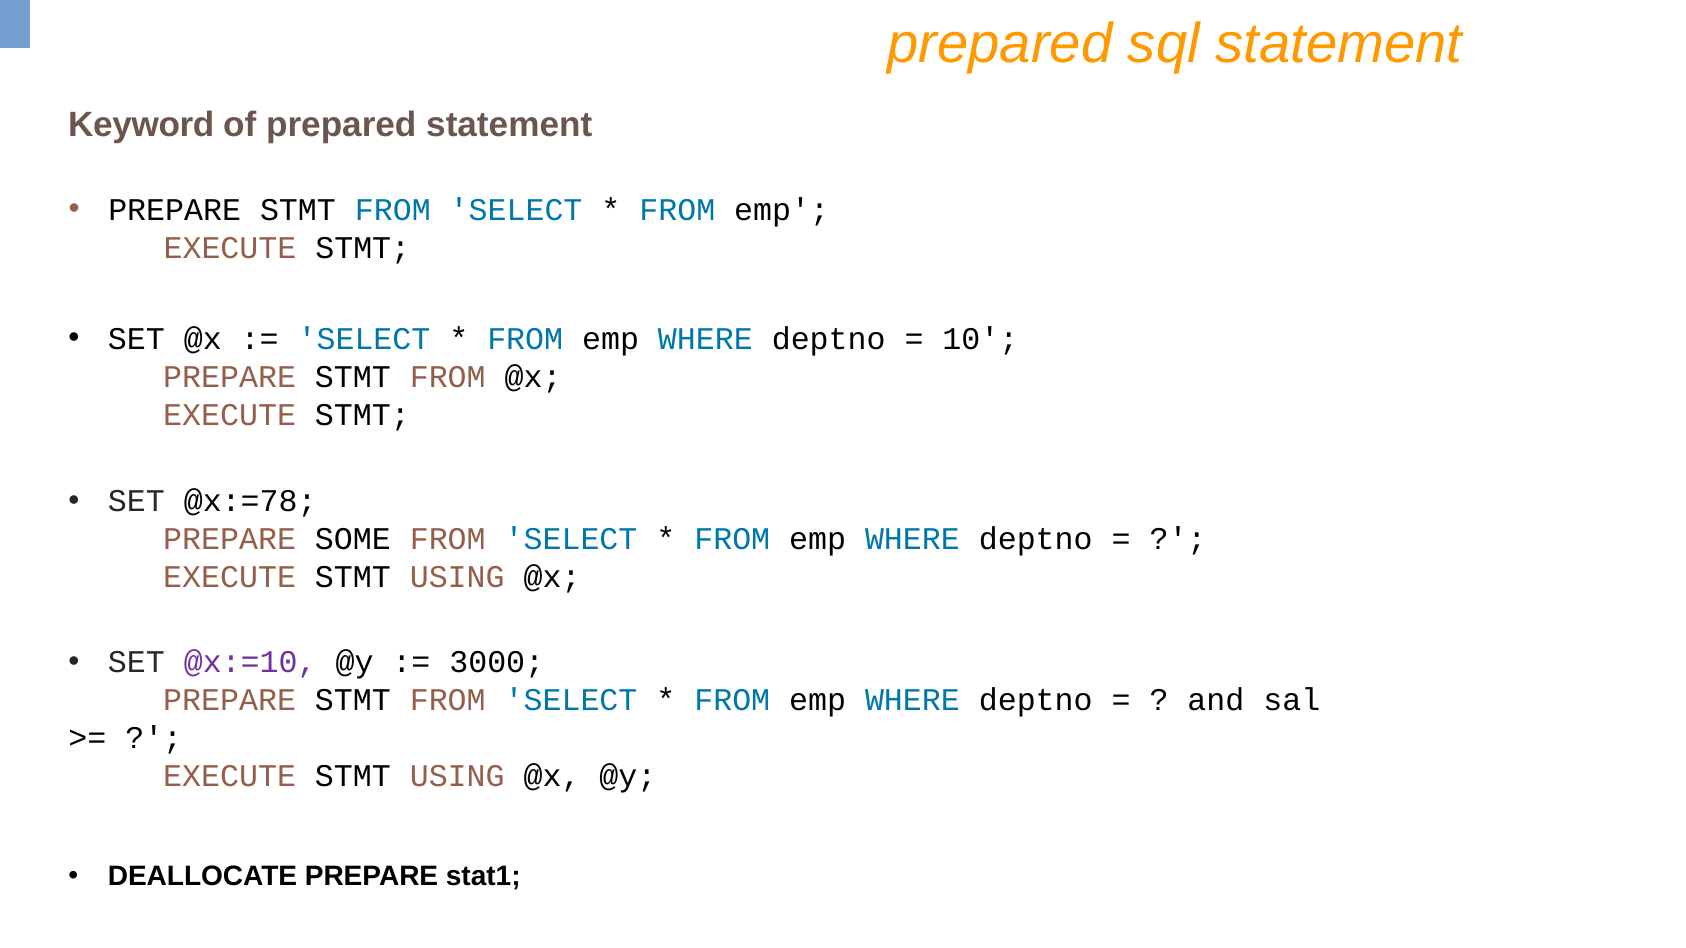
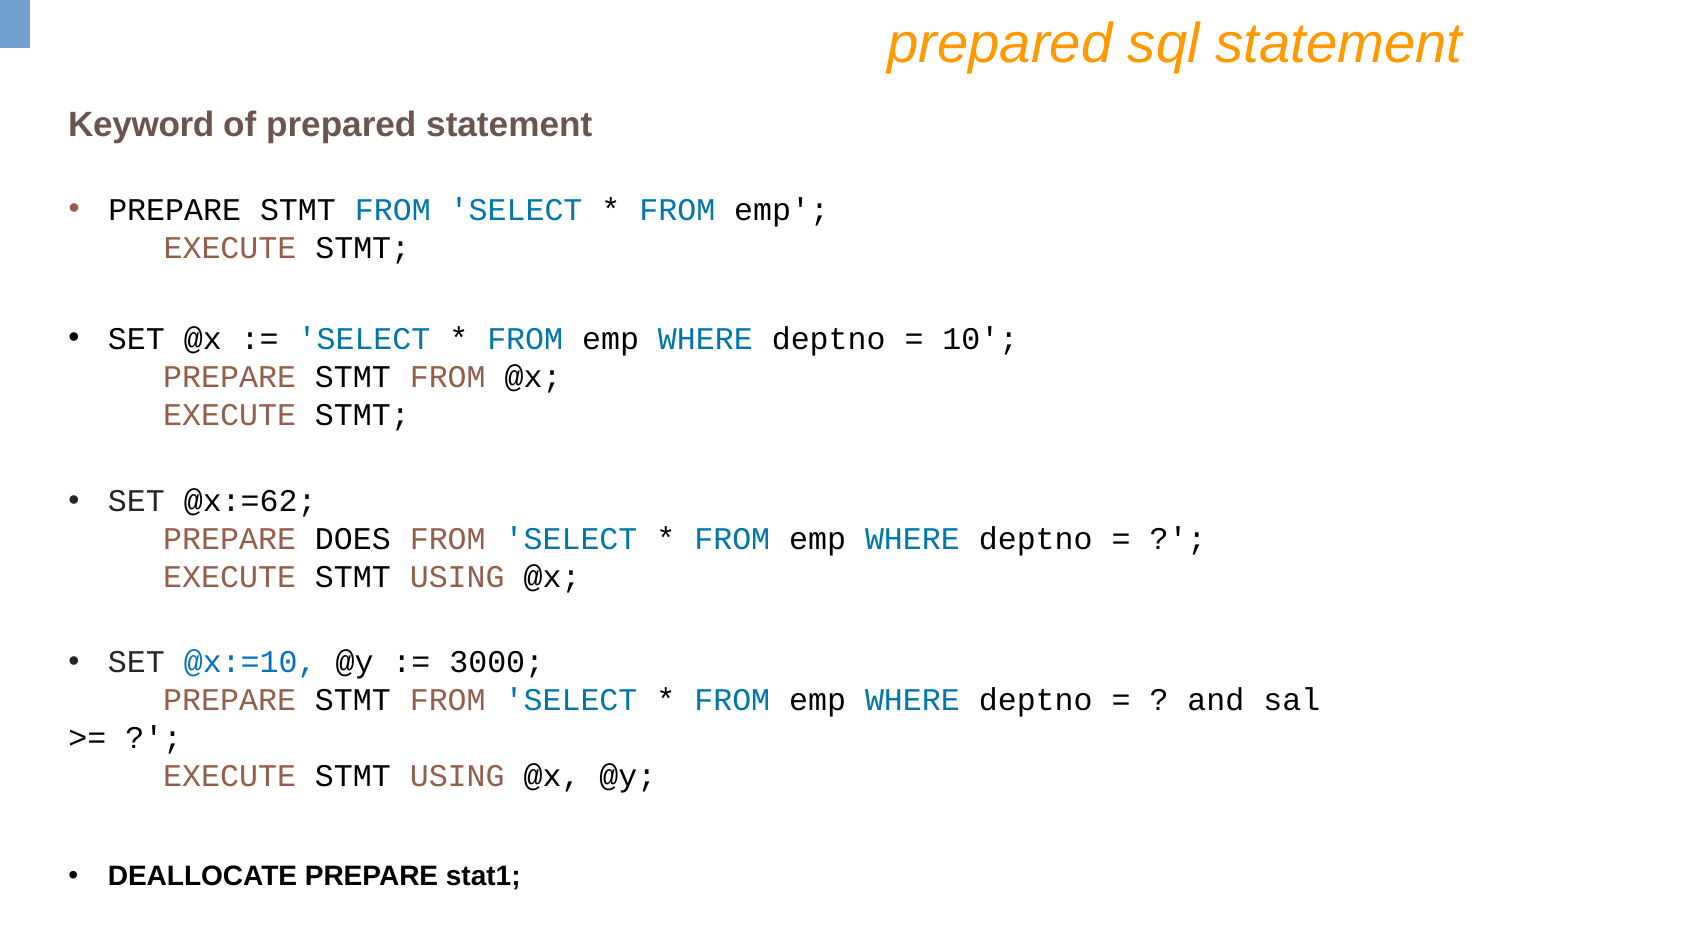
@x:=78: @x:=78 -> @x:=62 (250, 502)
SOME: SOME -> DOES (353, 539)
@x:=10 colour: purple -> blue (250, 663)
